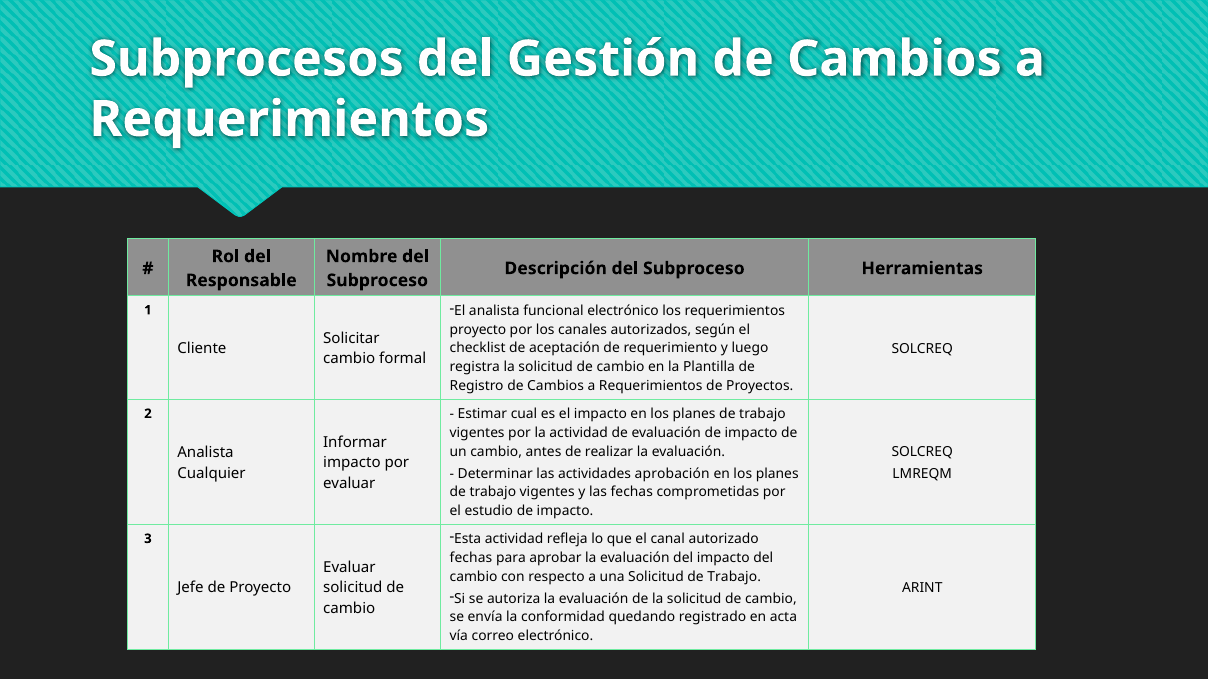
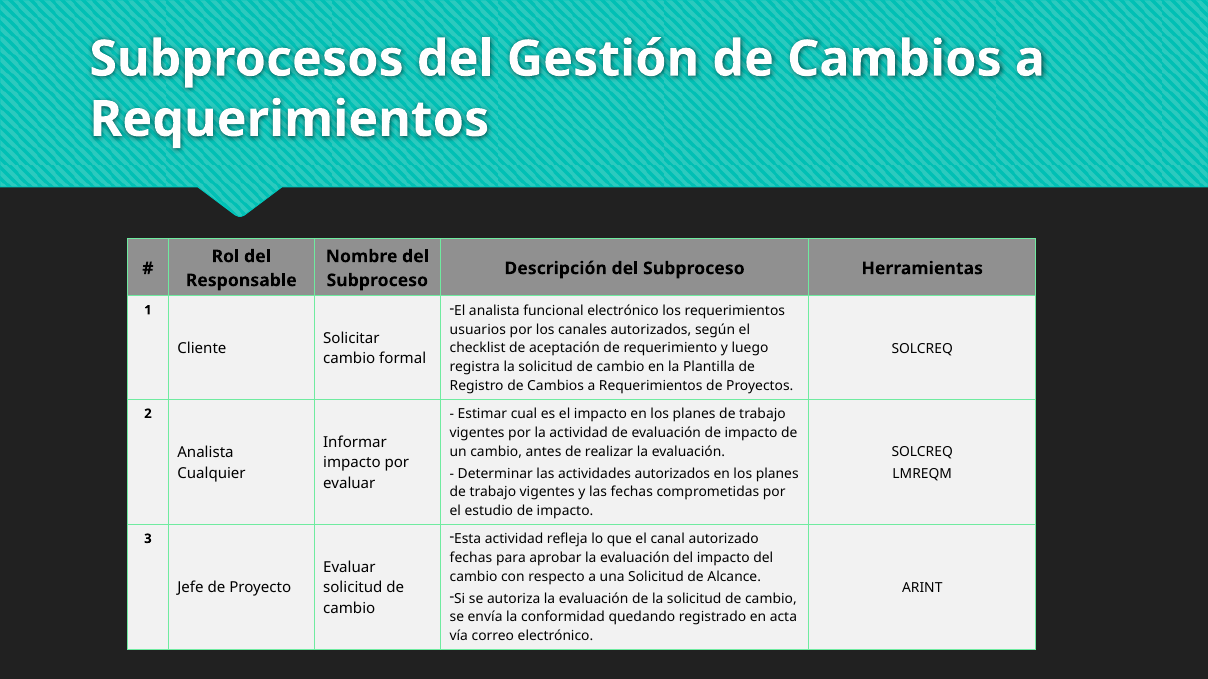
proyecto: proyecto -> usuarios (478, 330)
actividades aprobación: aprobación -> autorizados (672, 474)
Solicitud de Trabajo: Trabajo -> Alcance (734, 577)
